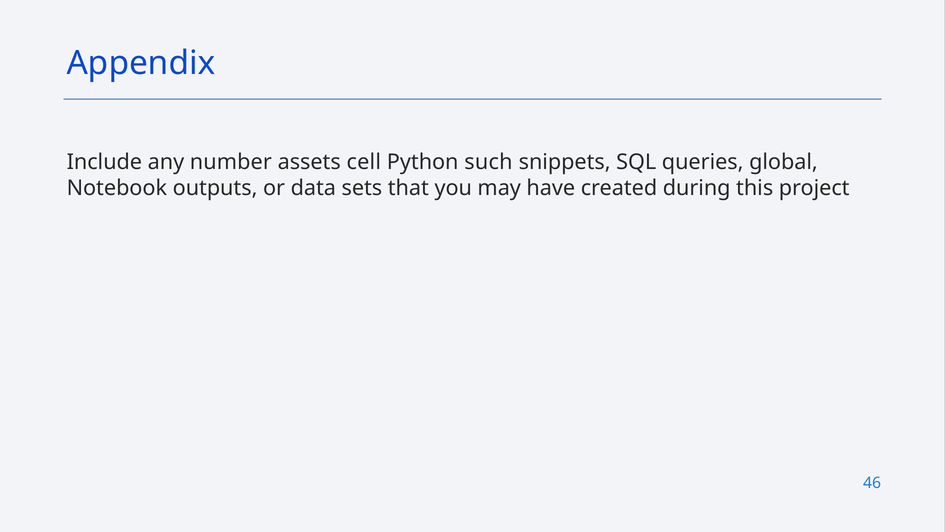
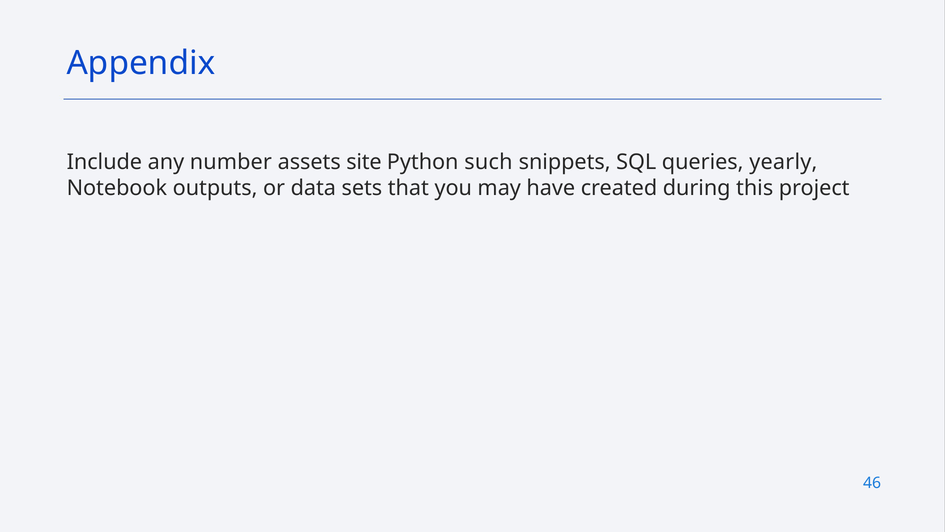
cell: cell -> site (364, 162)
global: global -> yearly (783, 162)
